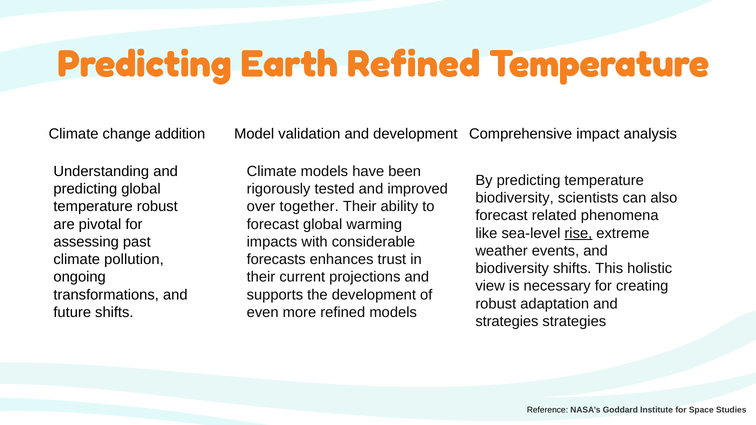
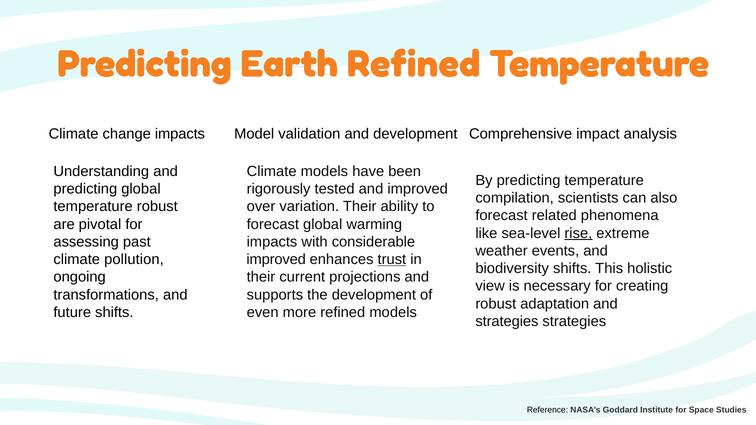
change addition: addition -> impacts (180, 134)
biodiversity: biodiversity -> compilation (515, 198)
together: together -> variation (309, 207)
forecasts: forecasts -> improved (276, 260)
trust underline: none -> present (392, 260)
